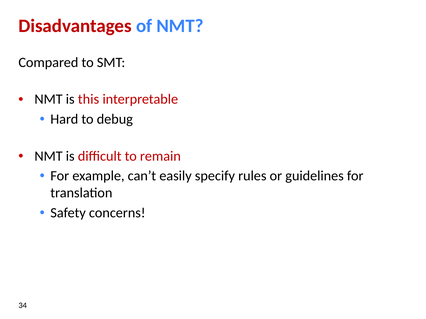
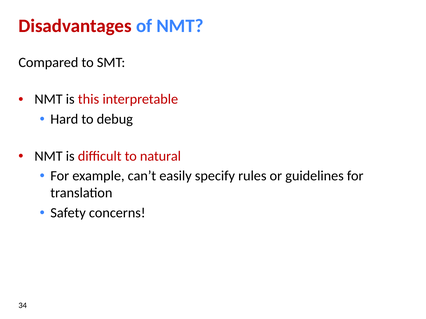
remain: remain -> natural (160, 156)
